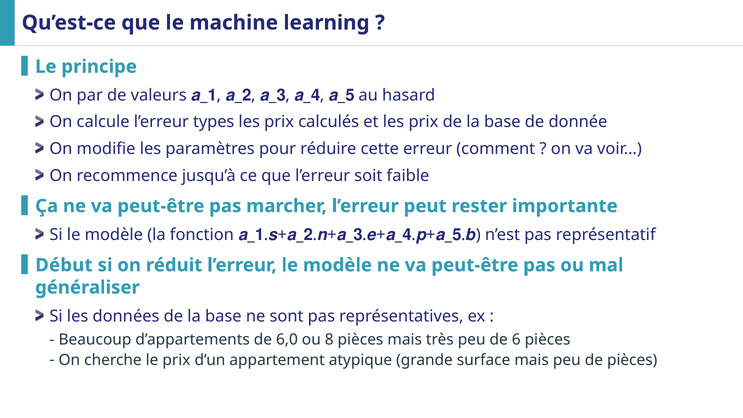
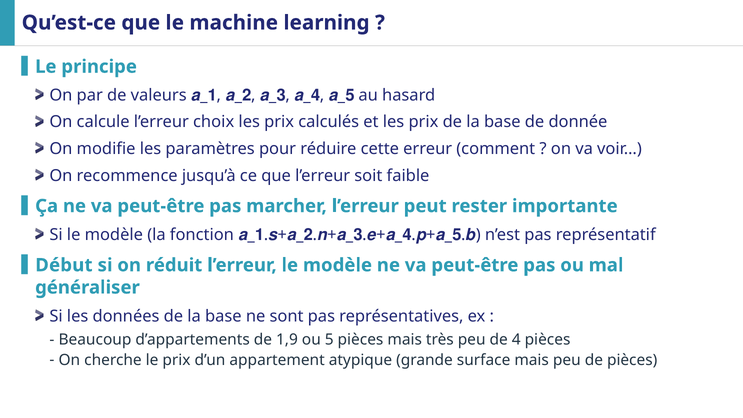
types: types -> choix (214, 122)
6,0: 6,0 -> 1,9 (287, 340)
8: 8 -> 5 (329, 340)
6: 6 -> 4 (516, 340)
